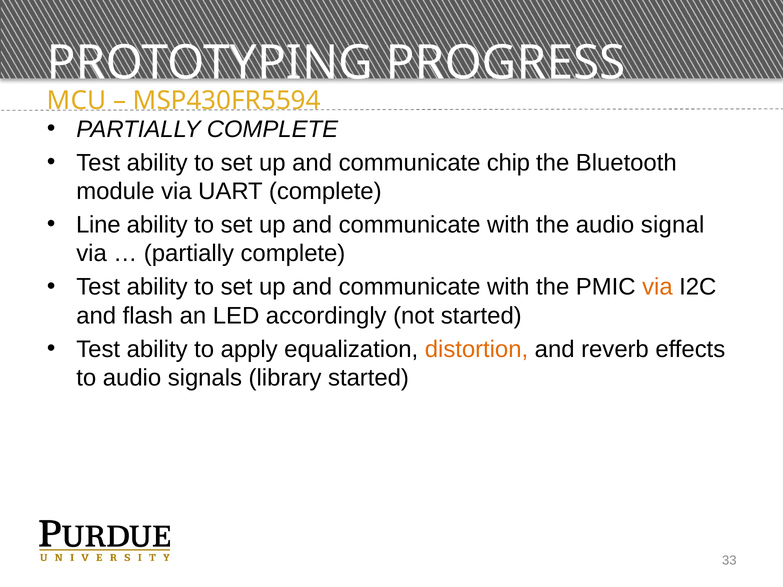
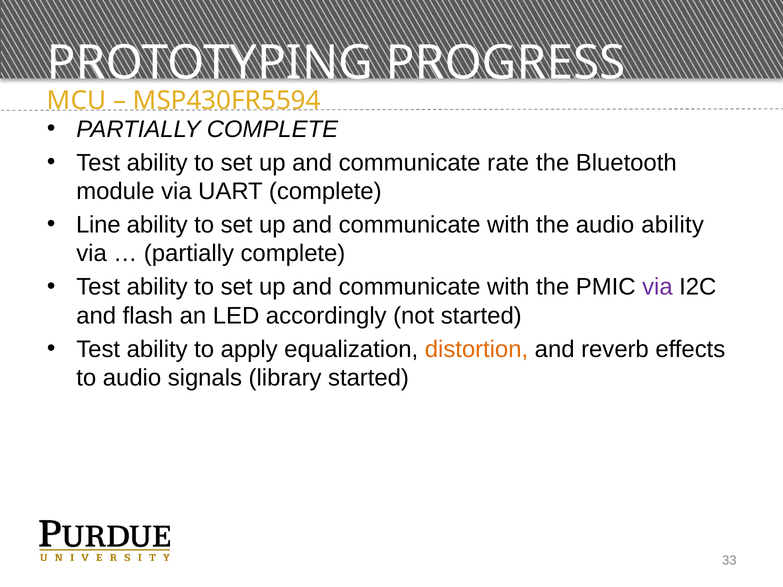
chip: chip -> rate (508, 163)
audio signal: signal -> ability (673, 225)
via colour: orange -> purple (657, 287)
